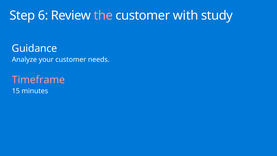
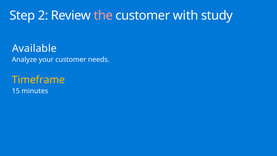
6: 6 -> 2 (43, 15)
Guidance: Guidance -> Available (34, 48)
Timeframe colour: pink -> yellow (38, 80)
